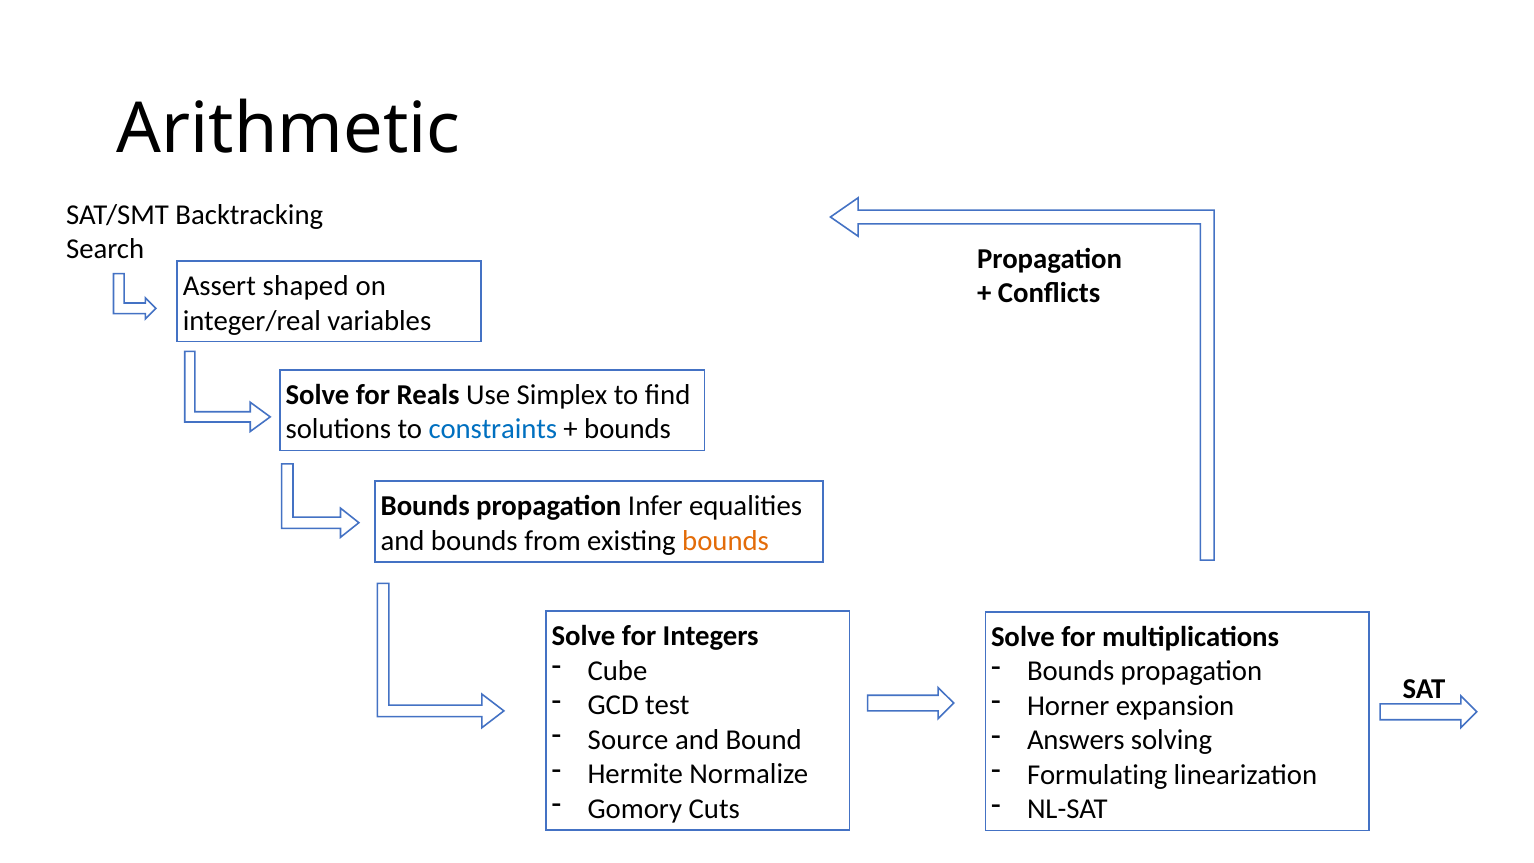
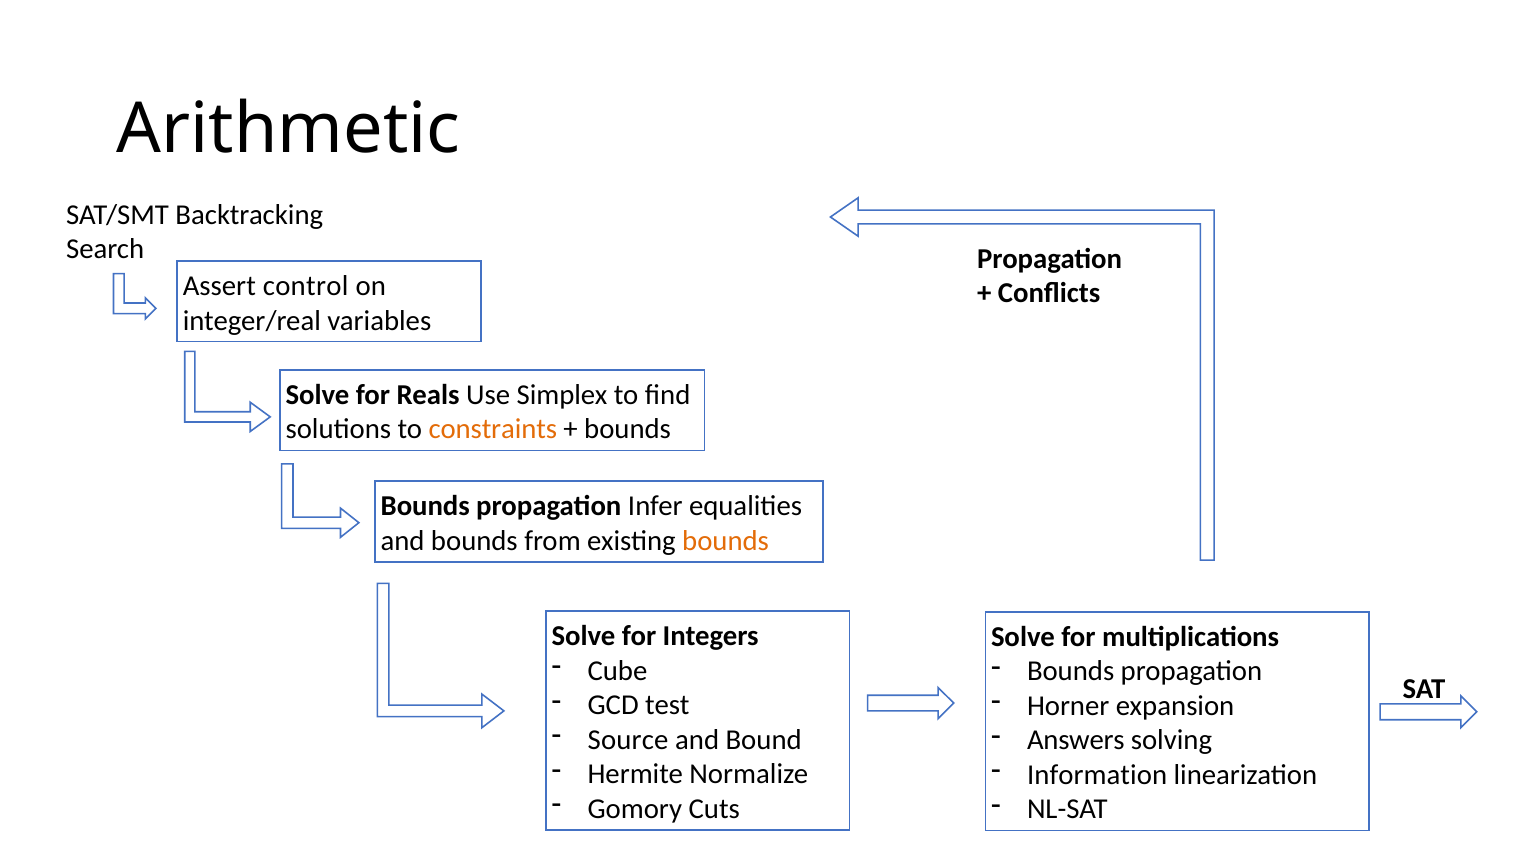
shaped: shaped -> control (306, 286)
constraints colour: blue -> orange (493, 429)
Formulating: Formulating -> Information (1097, 775)
